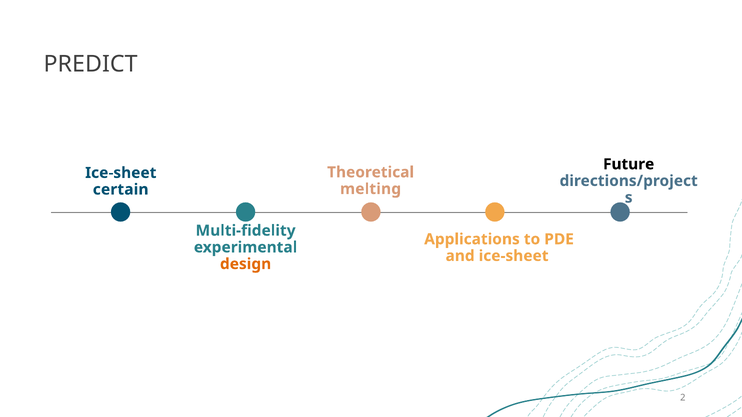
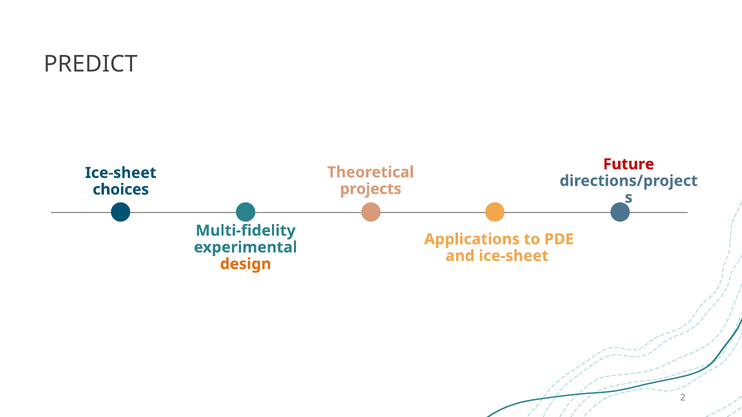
Future colour: black -> red (629, 164)
melting: melting -> projects (371, 189)
certain: certain -> choices (121, 190)
